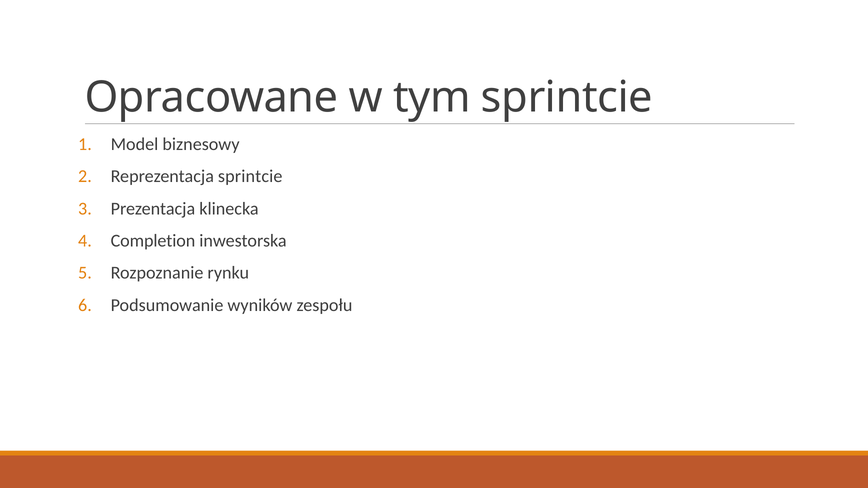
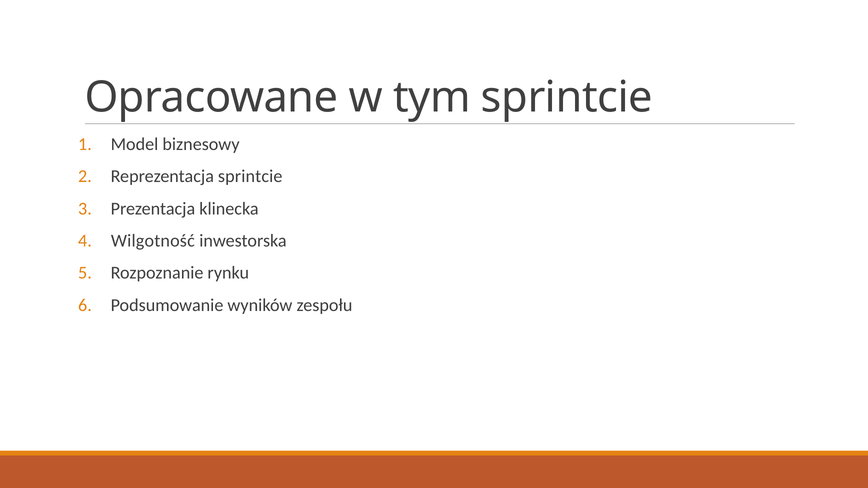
Completion: Completion -> Wilgotność (153, 241)
